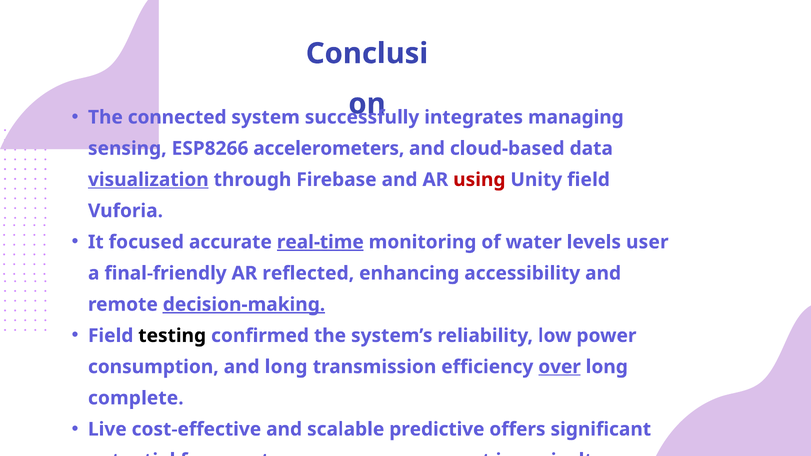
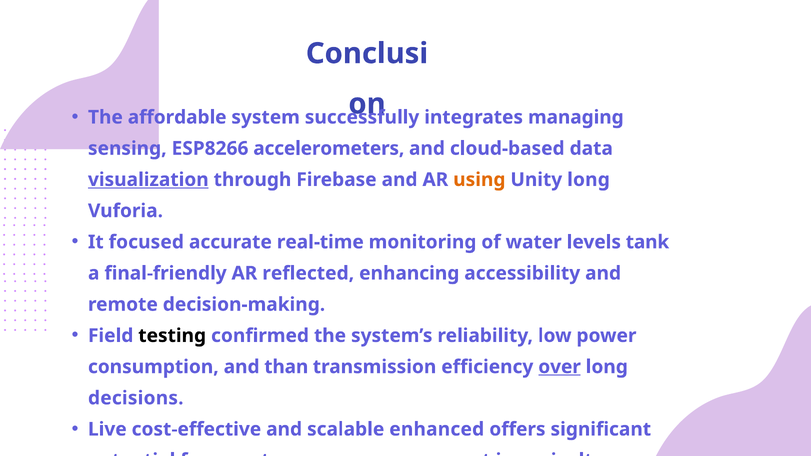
connected: connected -> affordable (177, 117)
using colour: red -> orange (479, 180)
Unity field: field -> long (588, 180)
real-time underline: present -> none (320, 242)
user: user -> tank (647, 242)
decision-making underline: present -> none (244, 305)
and long: long -> than (286, 367)
complete: complete -> decisions (136, 398)
predictive: predictive -> enhanced (437, 429)
